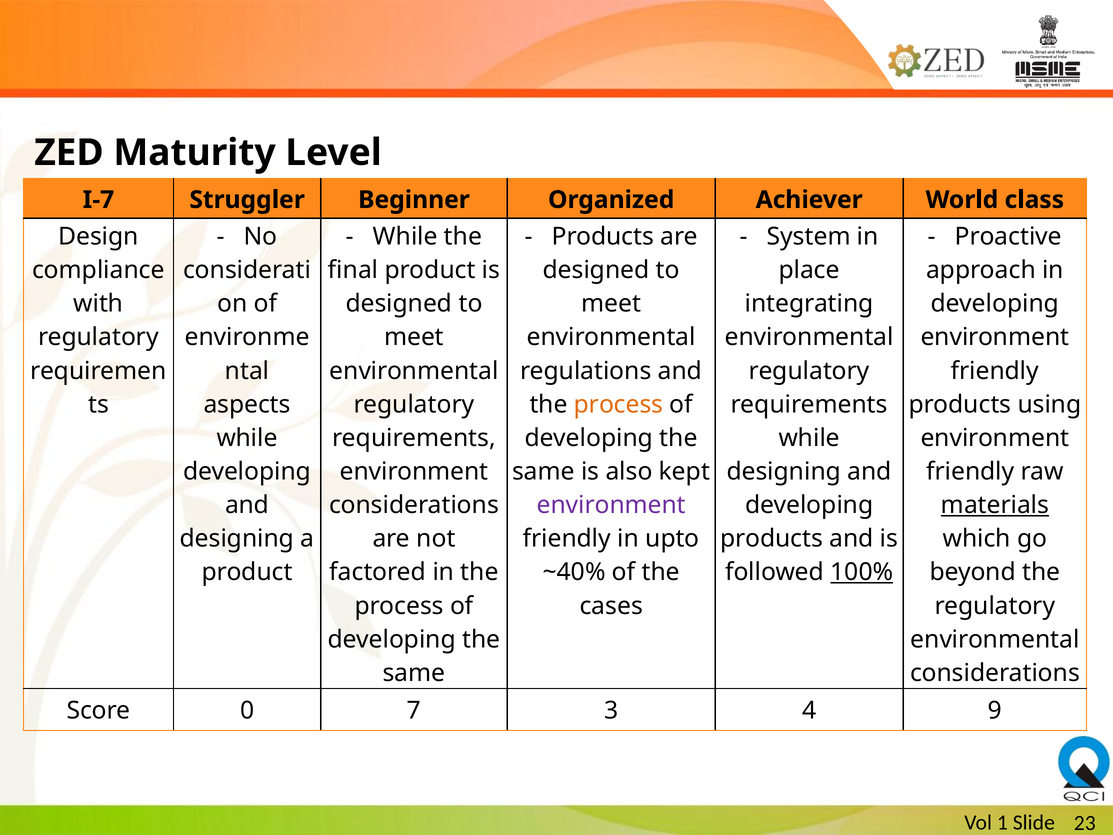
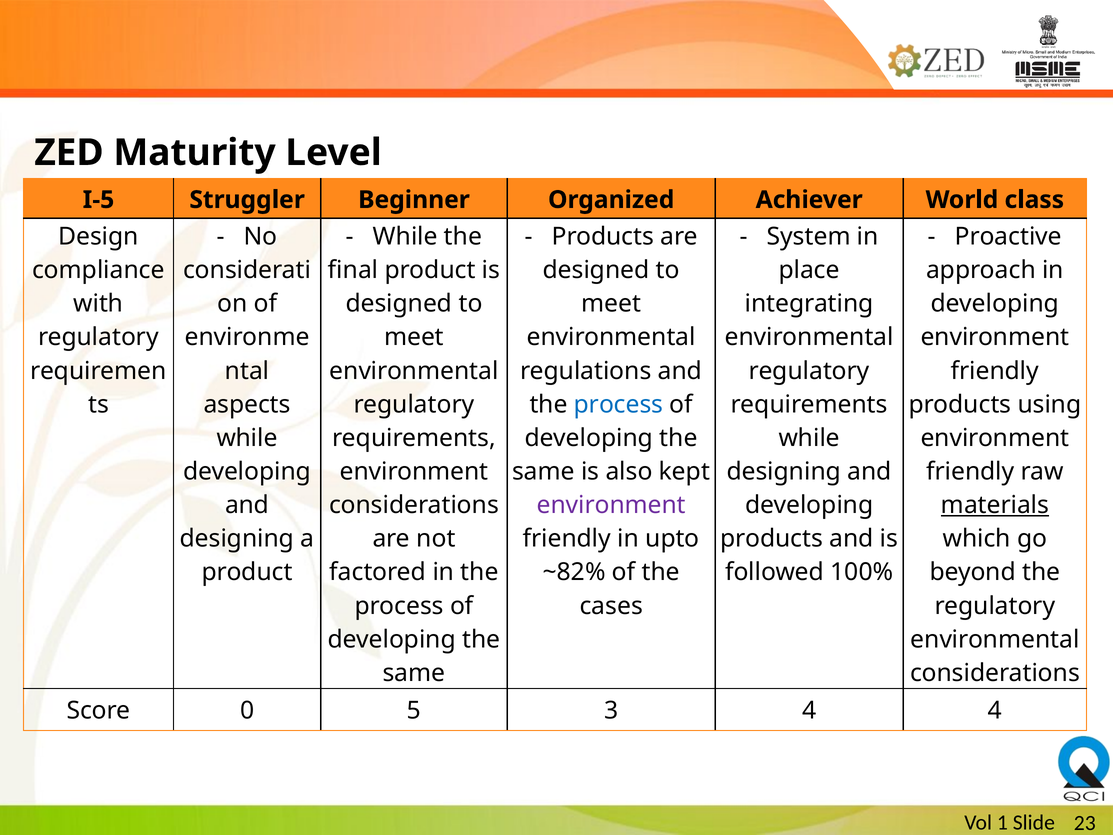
I-7: I-7 -> I-5 (98, 200)
process colour: orange -> blue (618, 404)
~40%: ~40% -> ~82% (574, 572)
100% underline: present -> none (862, 572)
7: 7 -> 5 (414, 711)
4 9: 9 -> 4 (995, 711)
